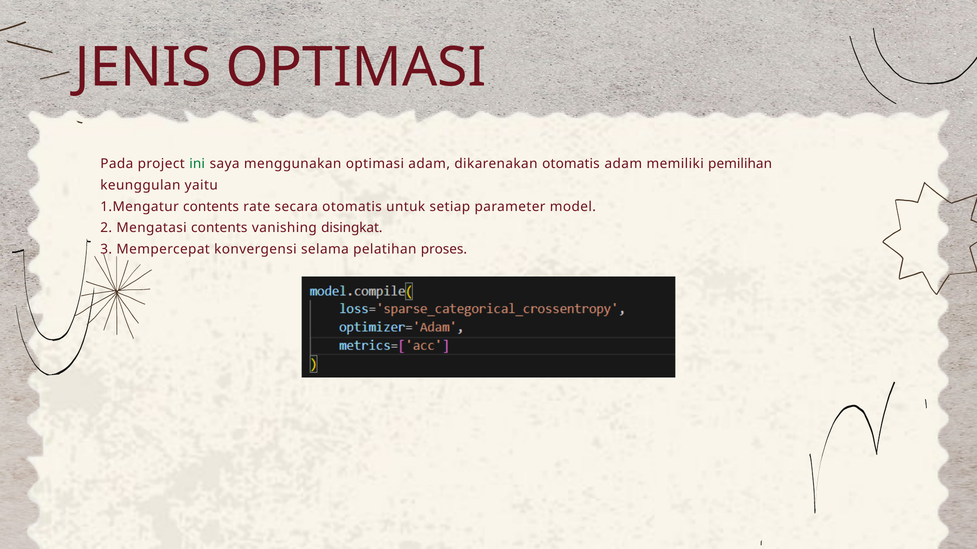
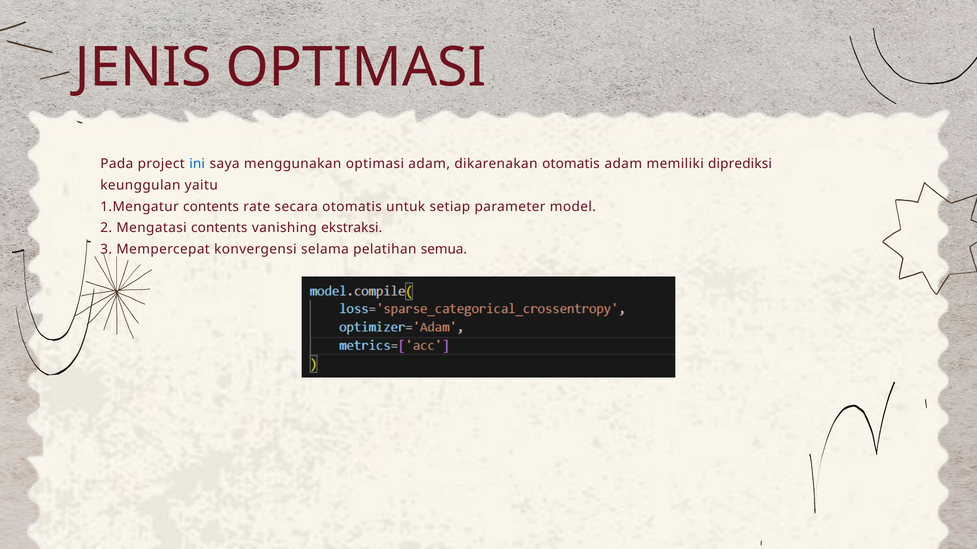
ini colour: green -> blue (197, 164)
pemilihan: pemilihan -> diprediksi (740, 164)
disingkat: disingkat -> ekstraksi (352, 228)
proses: proses -> semua (444, 249)
